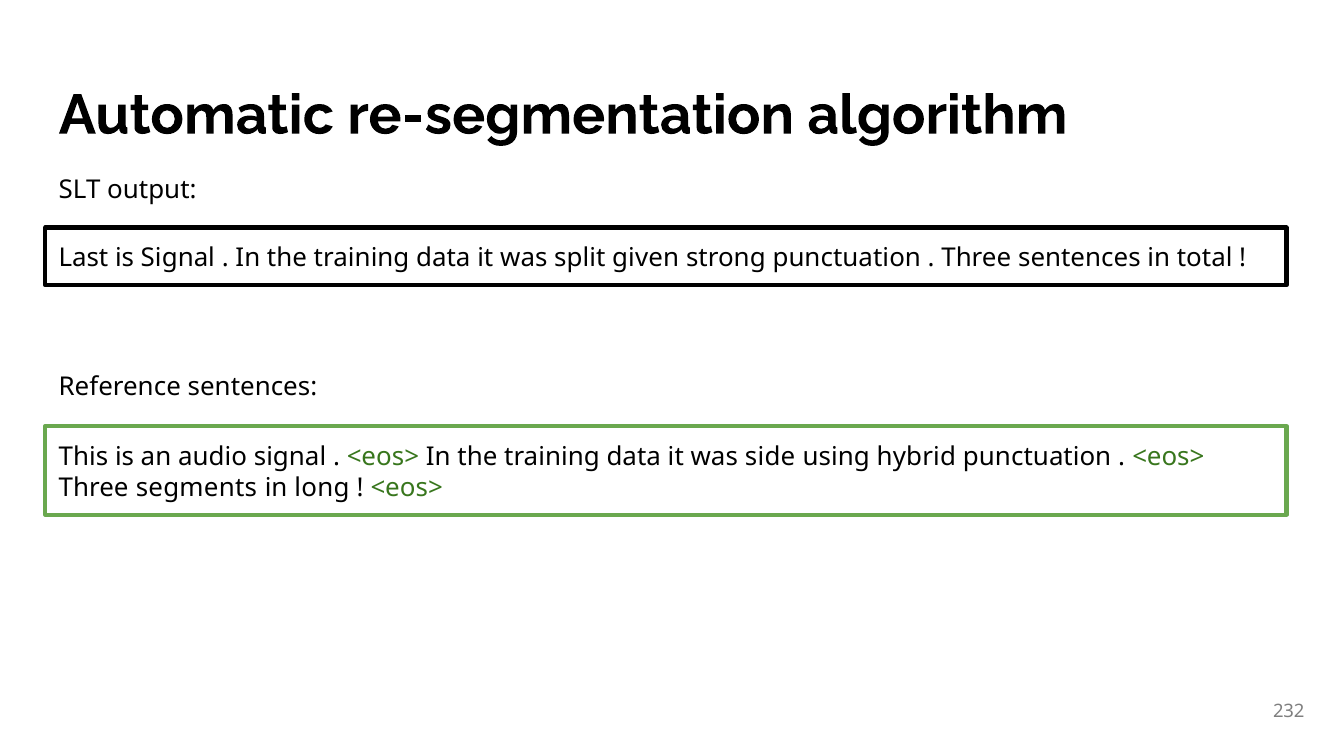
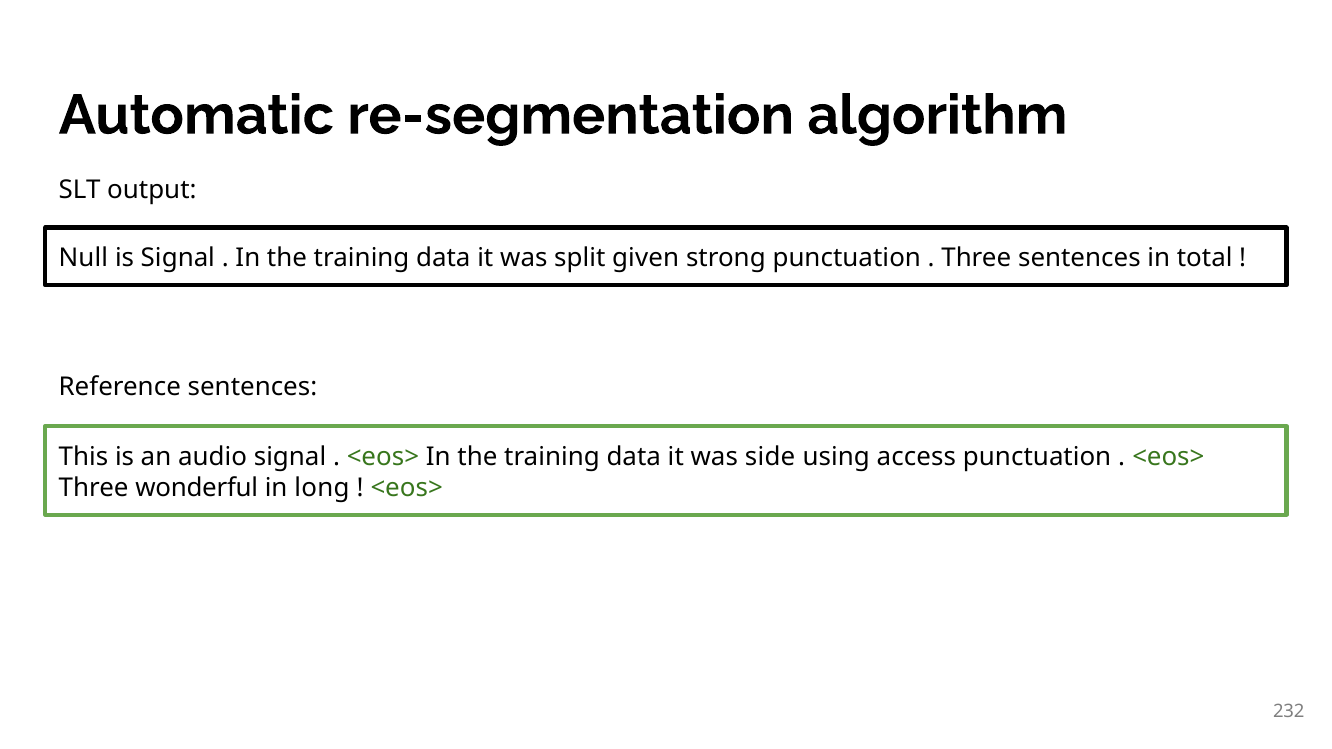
Last: Last -> Null (83, 258)
hybrid: hybrid -> access (916, 457)
segments: segments -> wonderful (197, 488)
